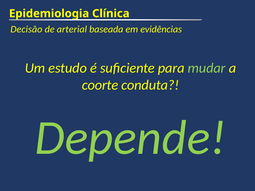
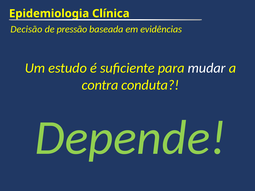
arterial: arterial -> pressão (72, 29)
mudar colour: light green -> white (207, 68)
coorte: coorte -> contra (100, 85)
